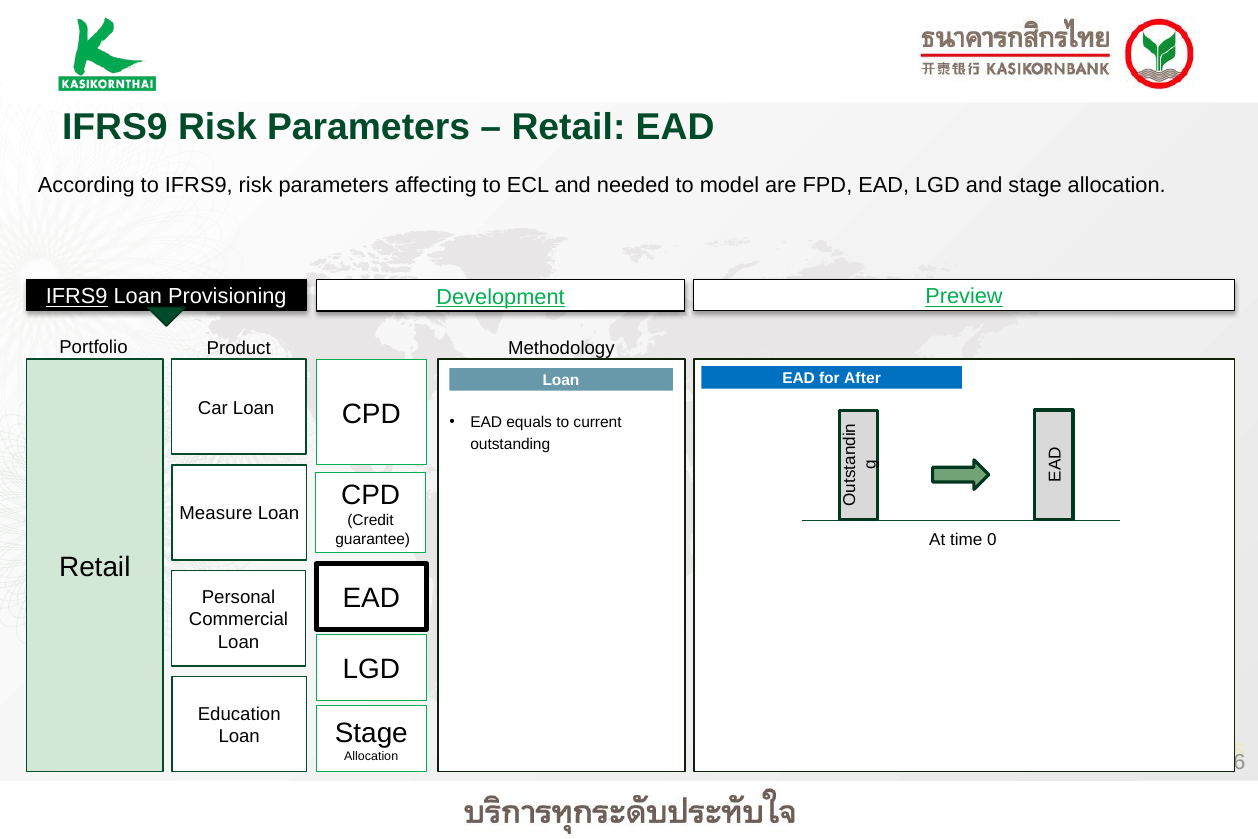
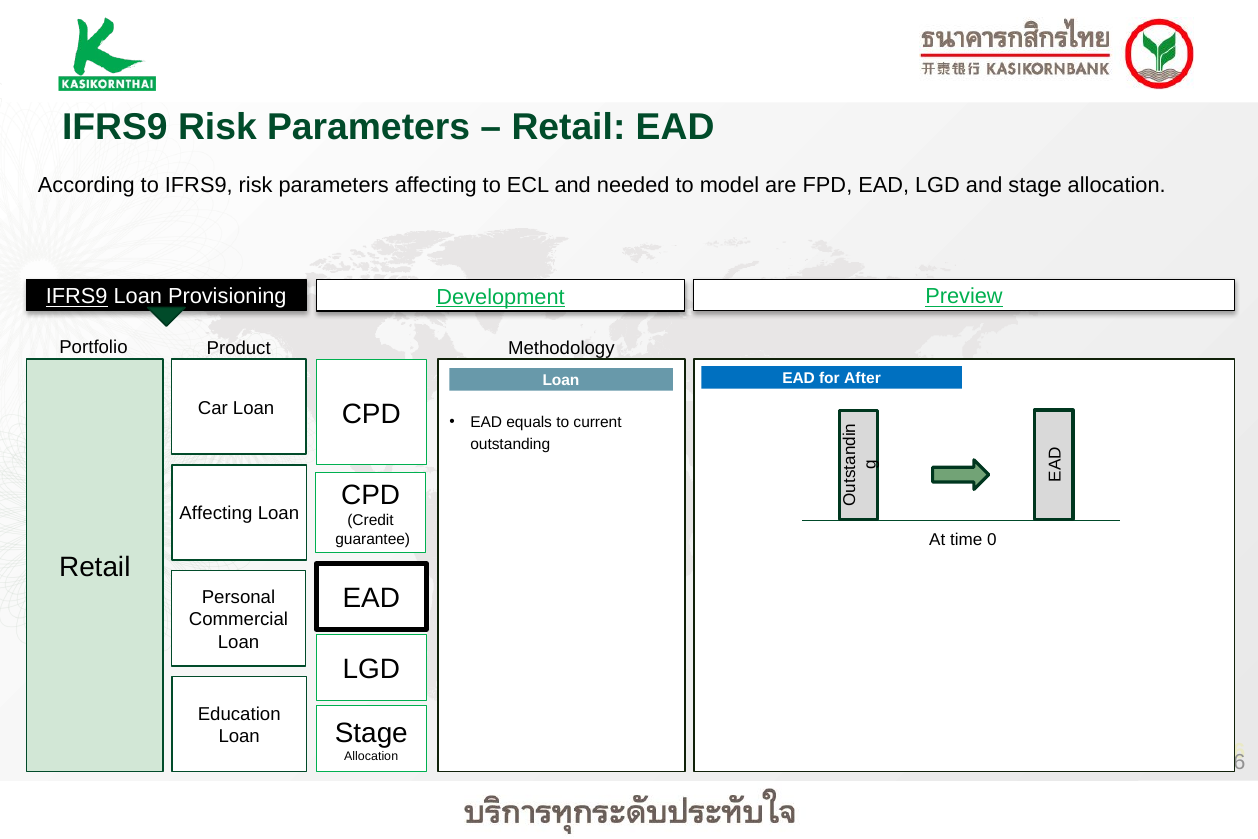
Measure: Measure -> Affecting (216, 514)
